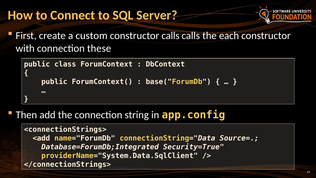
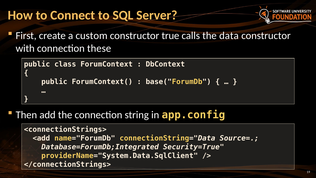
constructor calls: calls -> true (170, 36)
each: each -> data (229, 36)
